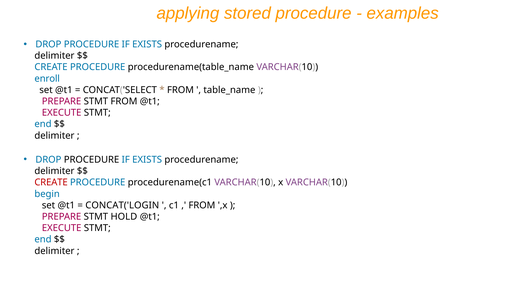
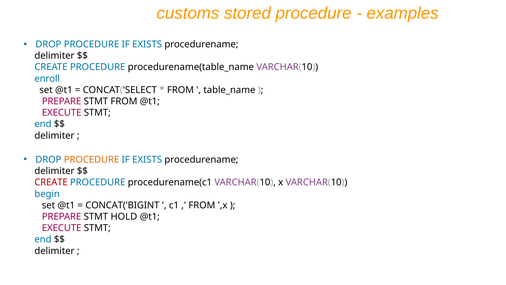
applying: applying -> customs (188, 13)
PROCEDURE colour: black -> orange (92, 159)
CONCAT('LOGIN: CONCAT('LOGIN -> CONCAT('BIGINT (122, 205)
